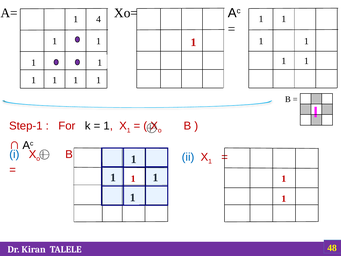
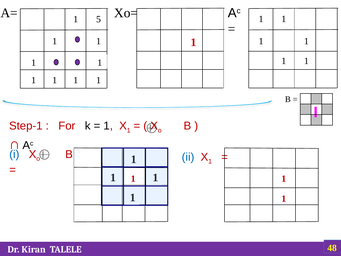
4: 4 -> 5 (99, 19)
